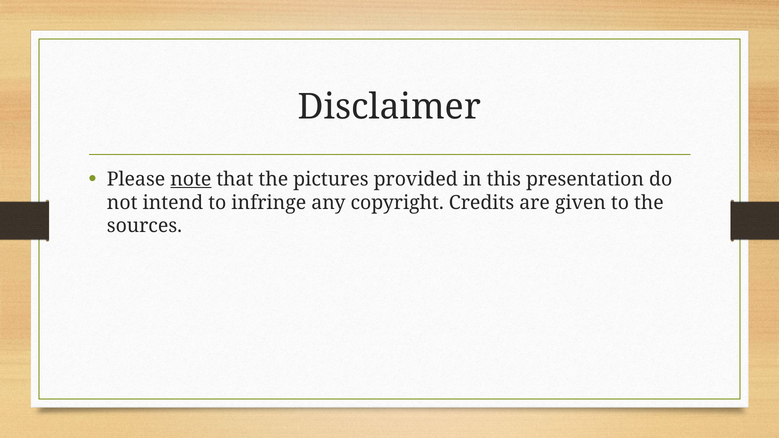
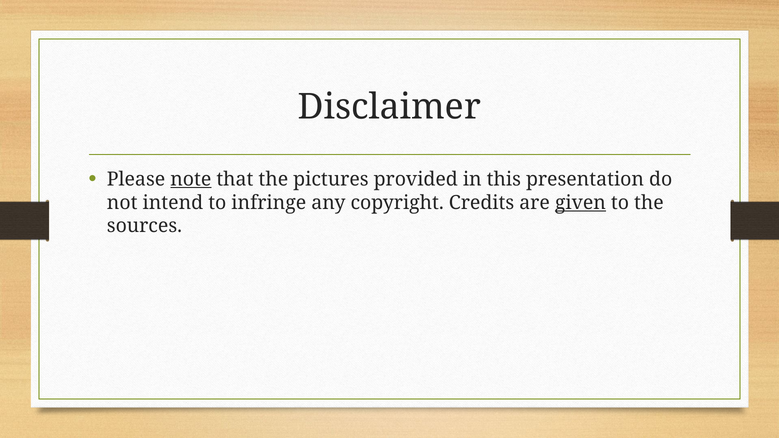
given underline: none -> present (580, 203)
